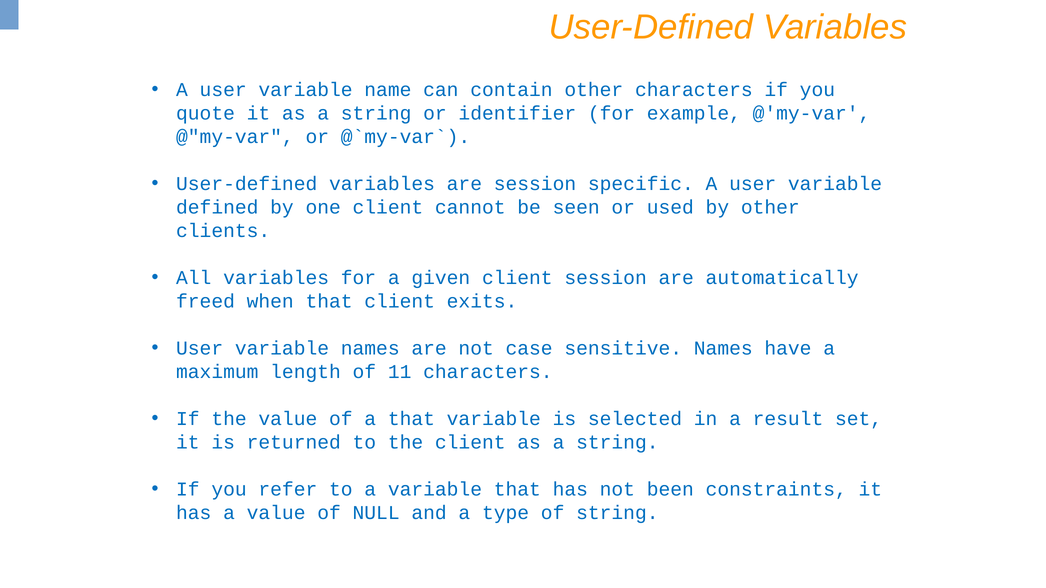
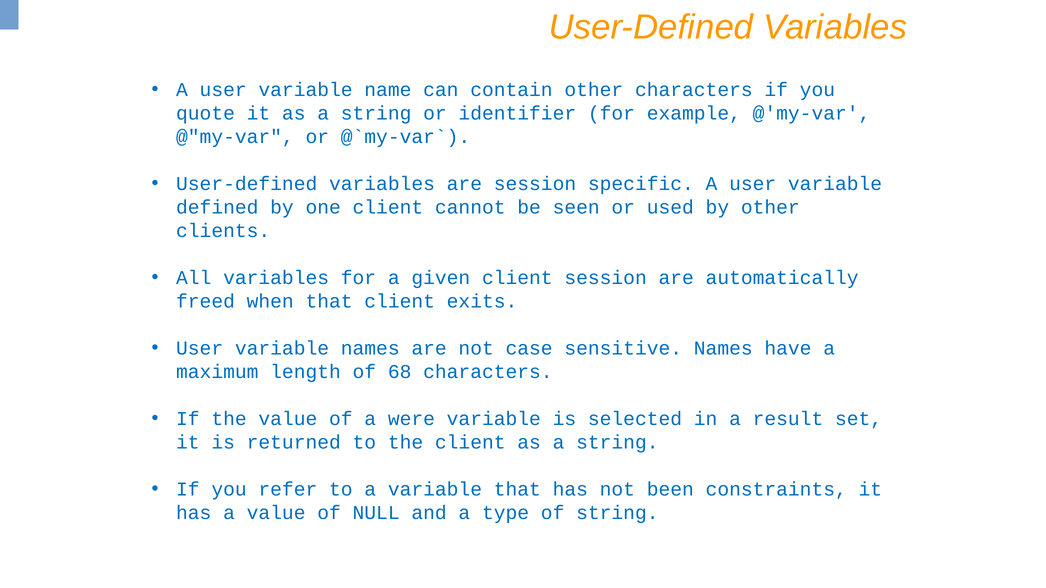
11: 11 -> 68 (400, 372)
a that: that -> were (411, 419)
